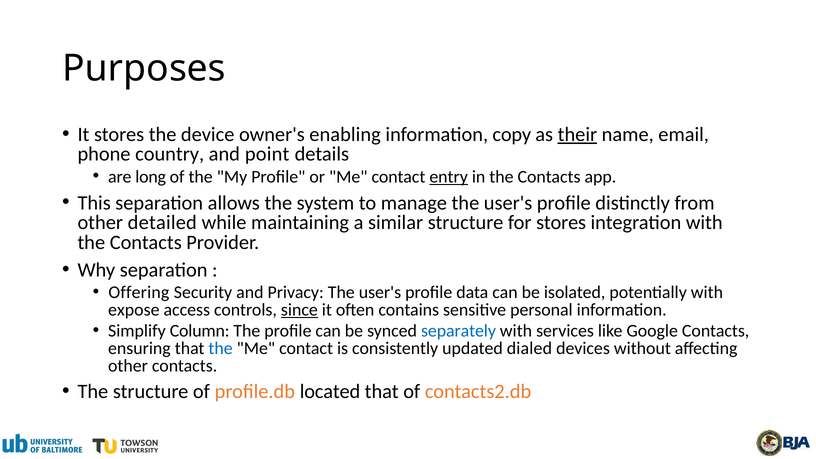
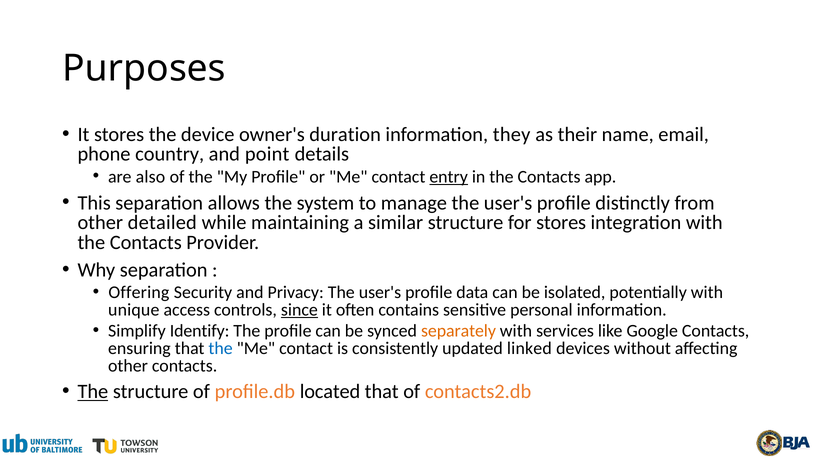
enabling: enabling -> duration (345, 134)
copy: copy -> they (512, 134)
their underline: present -> none (577, 134)
long: long -> also (150, 177)
expose: expose -> unique (134, 310)
Column: Column -> Identify (200, 331)
separately colour: blue -> orange (459, 331)
dialed: dialed -> linked (529, 348)
The underline: none -> present (93, 392)
